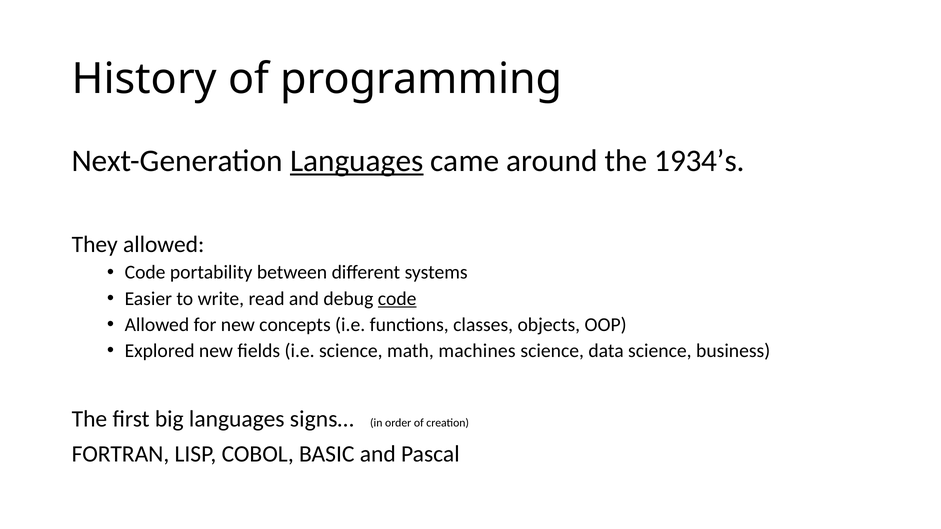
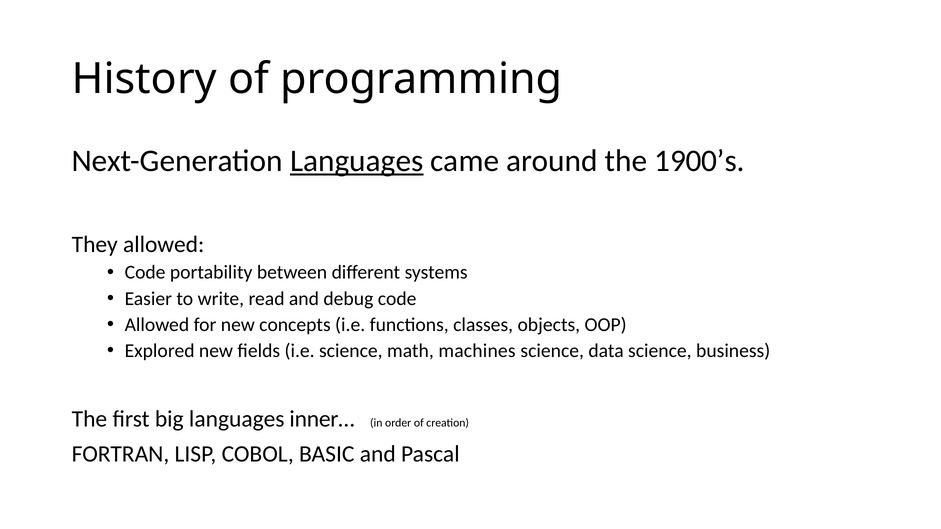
1934’s: 1934’s -> 1900’s (699, 161)
code underline: present -> none (397, 299)
signs…: signs… -> inner… (322, 419)
